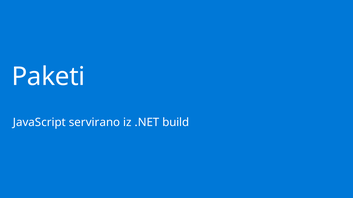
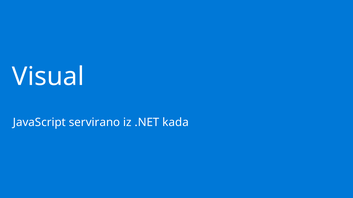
Paketi: Paketi -> Visual (48, 77)
build: build -> kada (176, 123)
